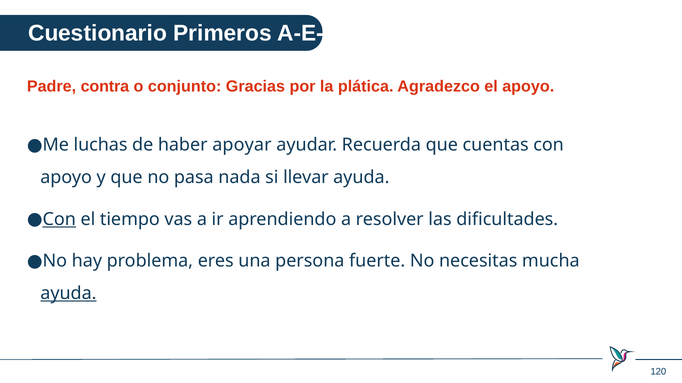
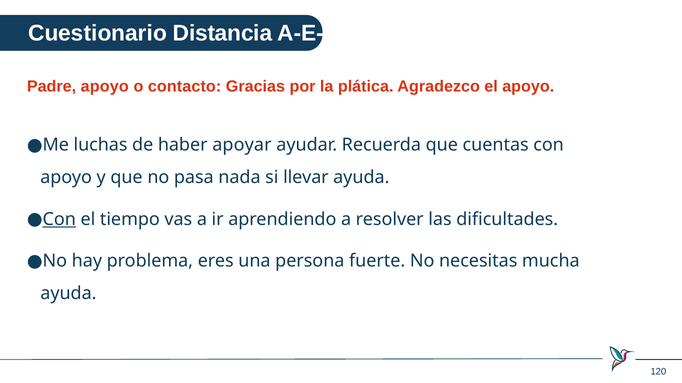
Primeros: Primeros -> Distancia (223, 33)
Padre contra: contra -> apoyo (105, 87)
conjunto: conjunto -> contacto (185, 87)
ayuda underline: present -> none (68, 294)
